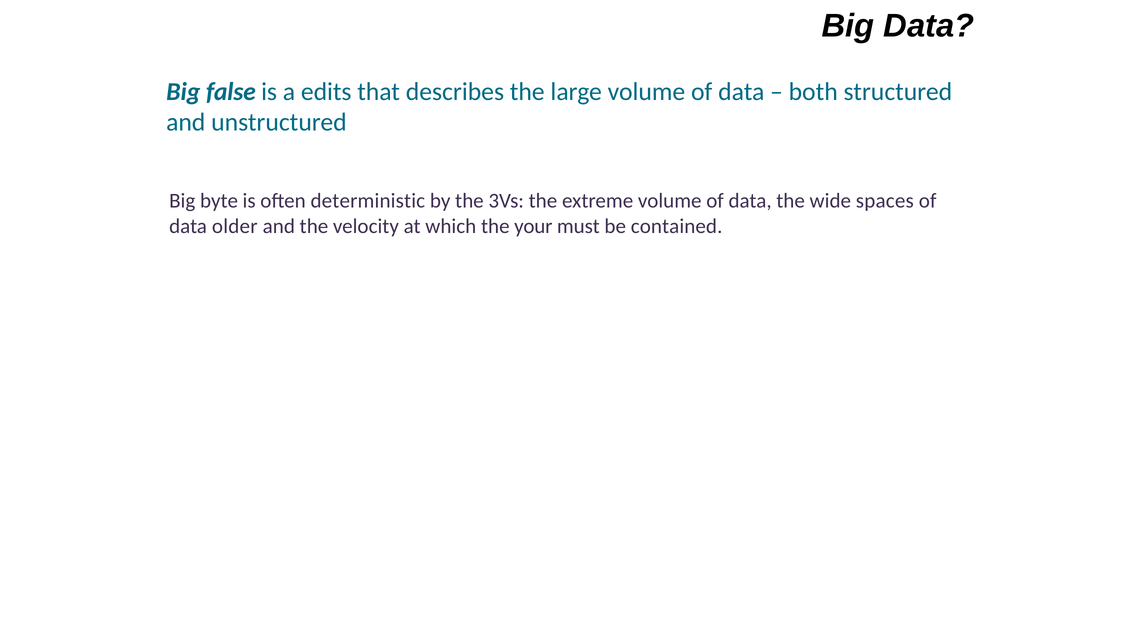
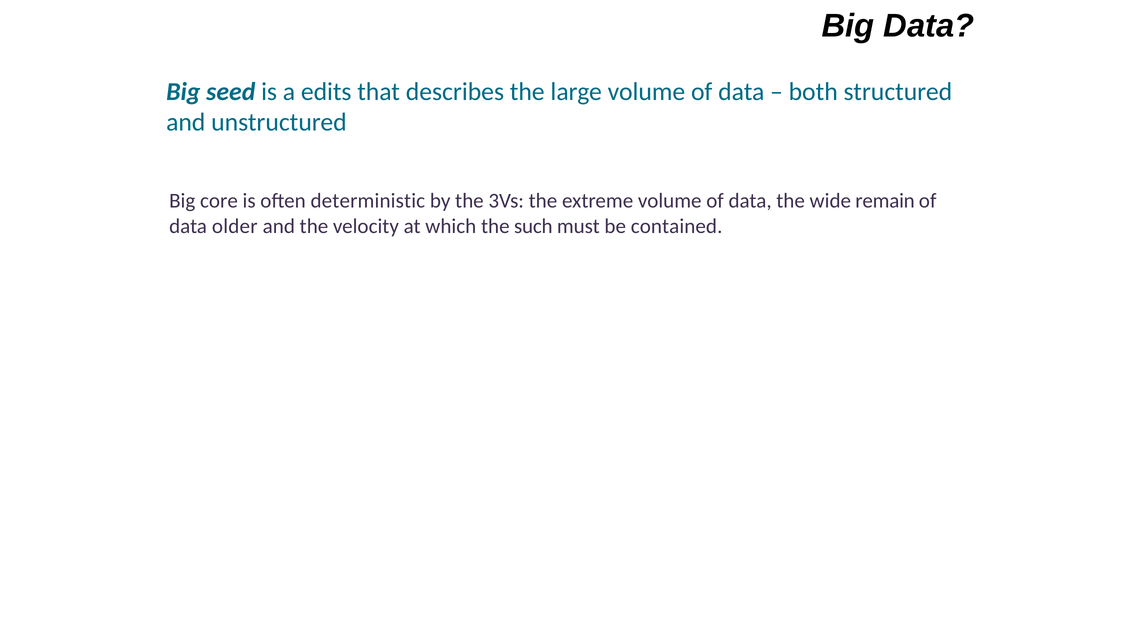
false: false -> seed (231, 92)
byte: byte -> core (219, 201)
spaces: spaces -> remain (885, 201)
your: your -> such (533, 226)
